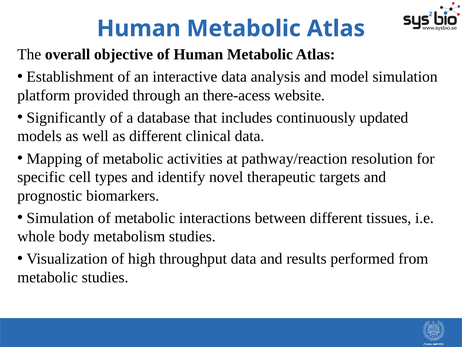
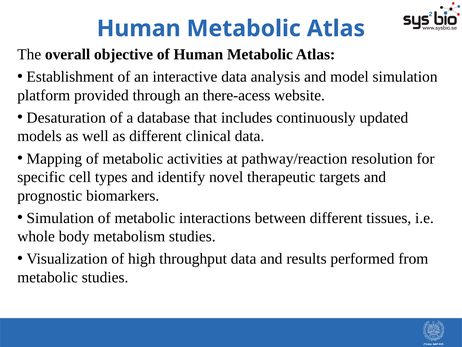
Significantly: Significantly -> Desaturation (66, 118)
